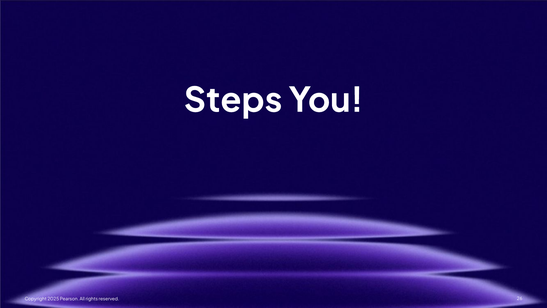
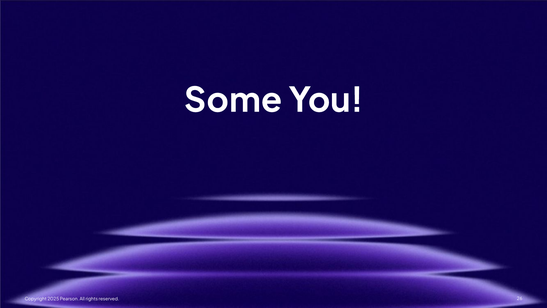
Steps: Steps -> Some (233, 100)
